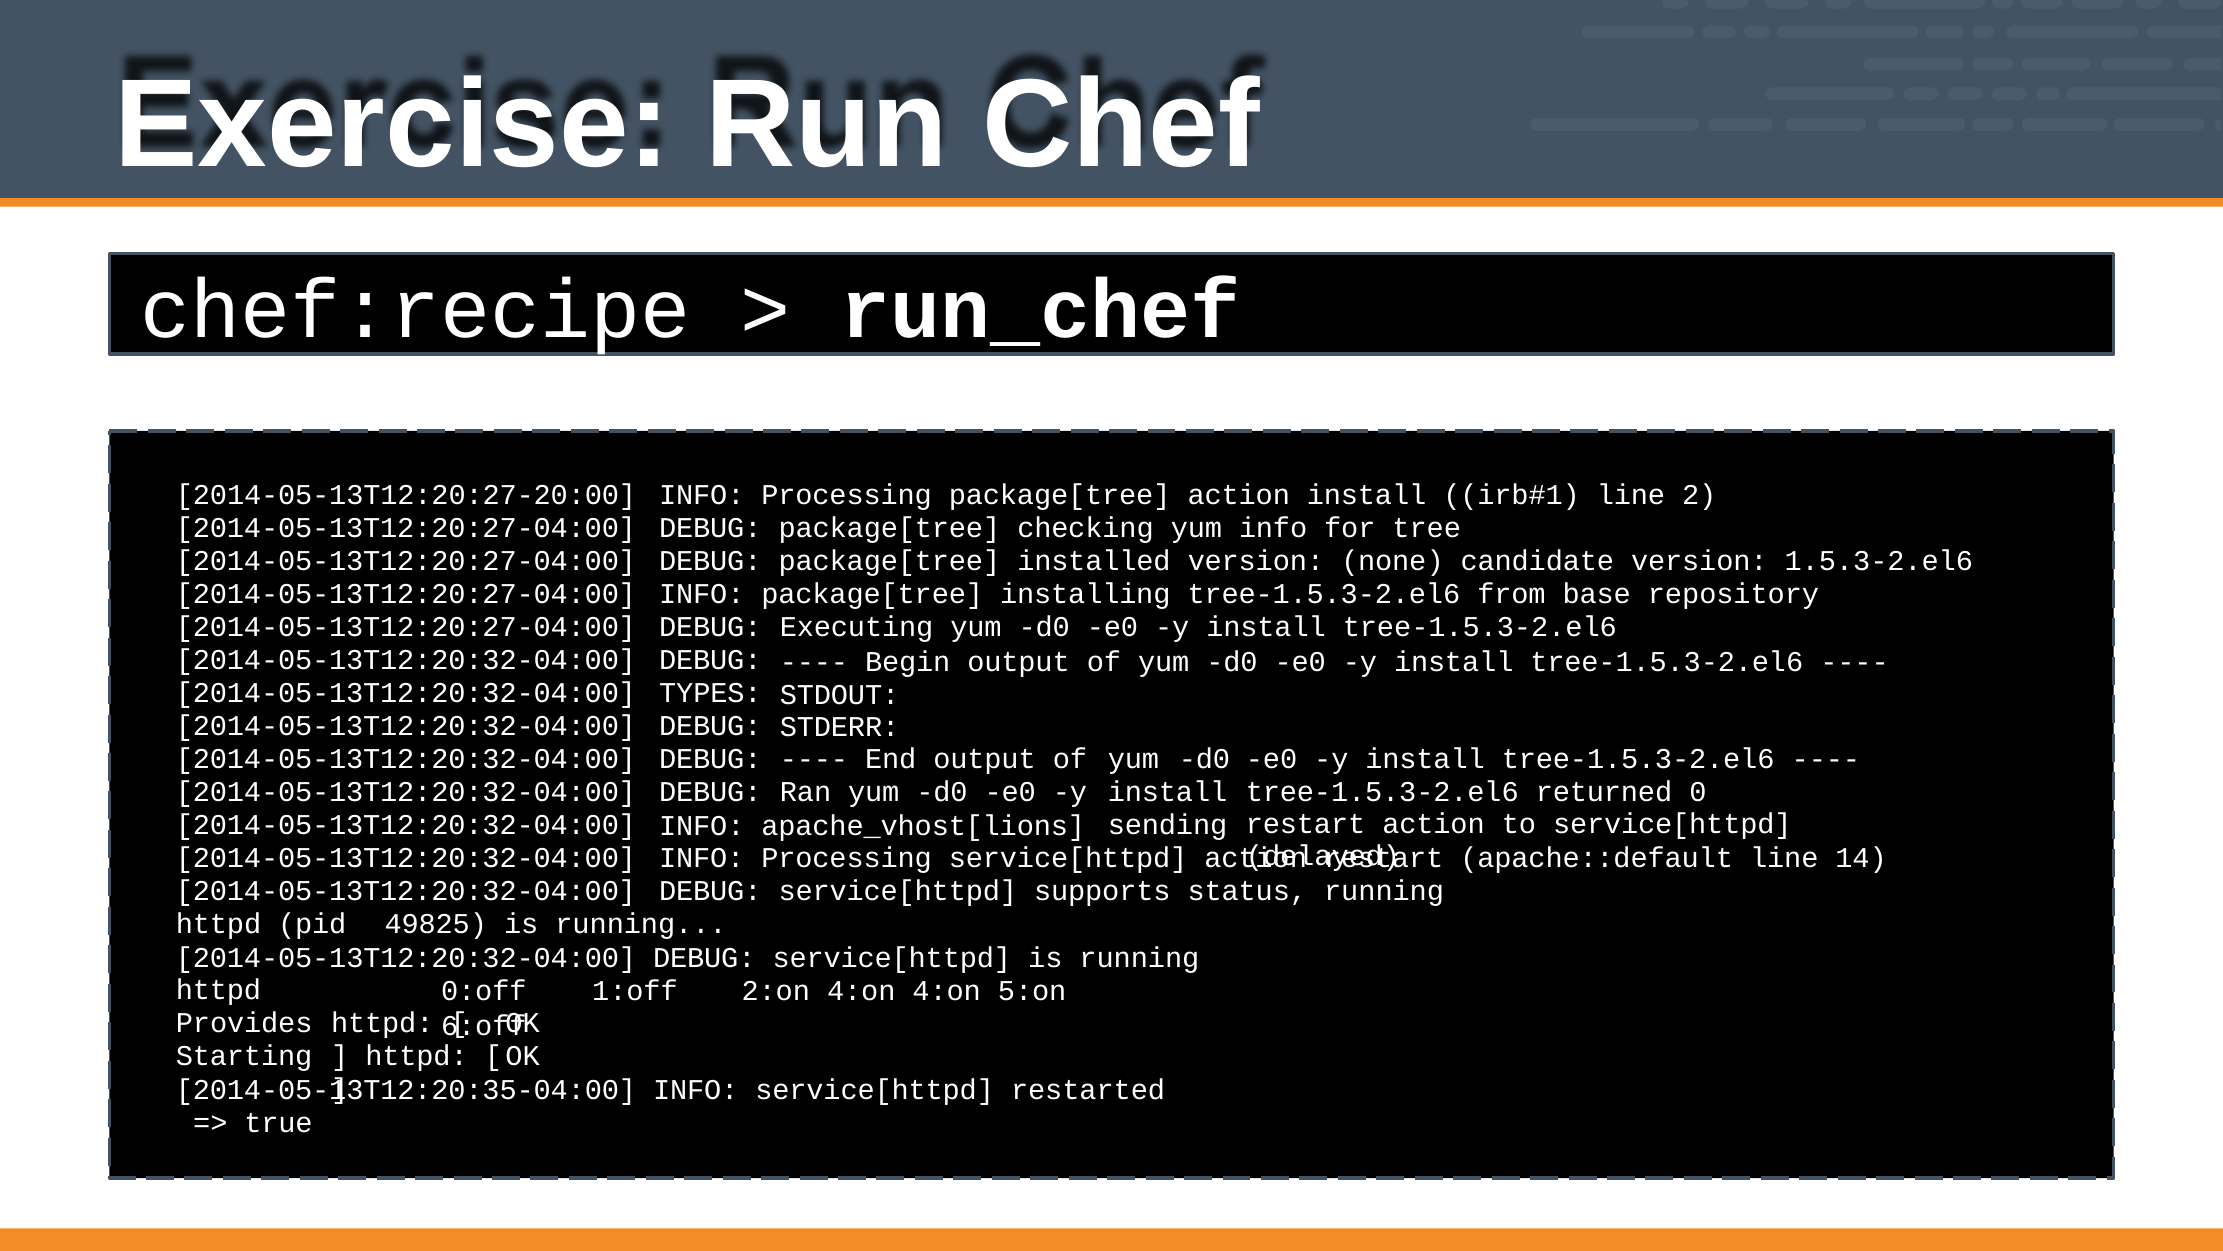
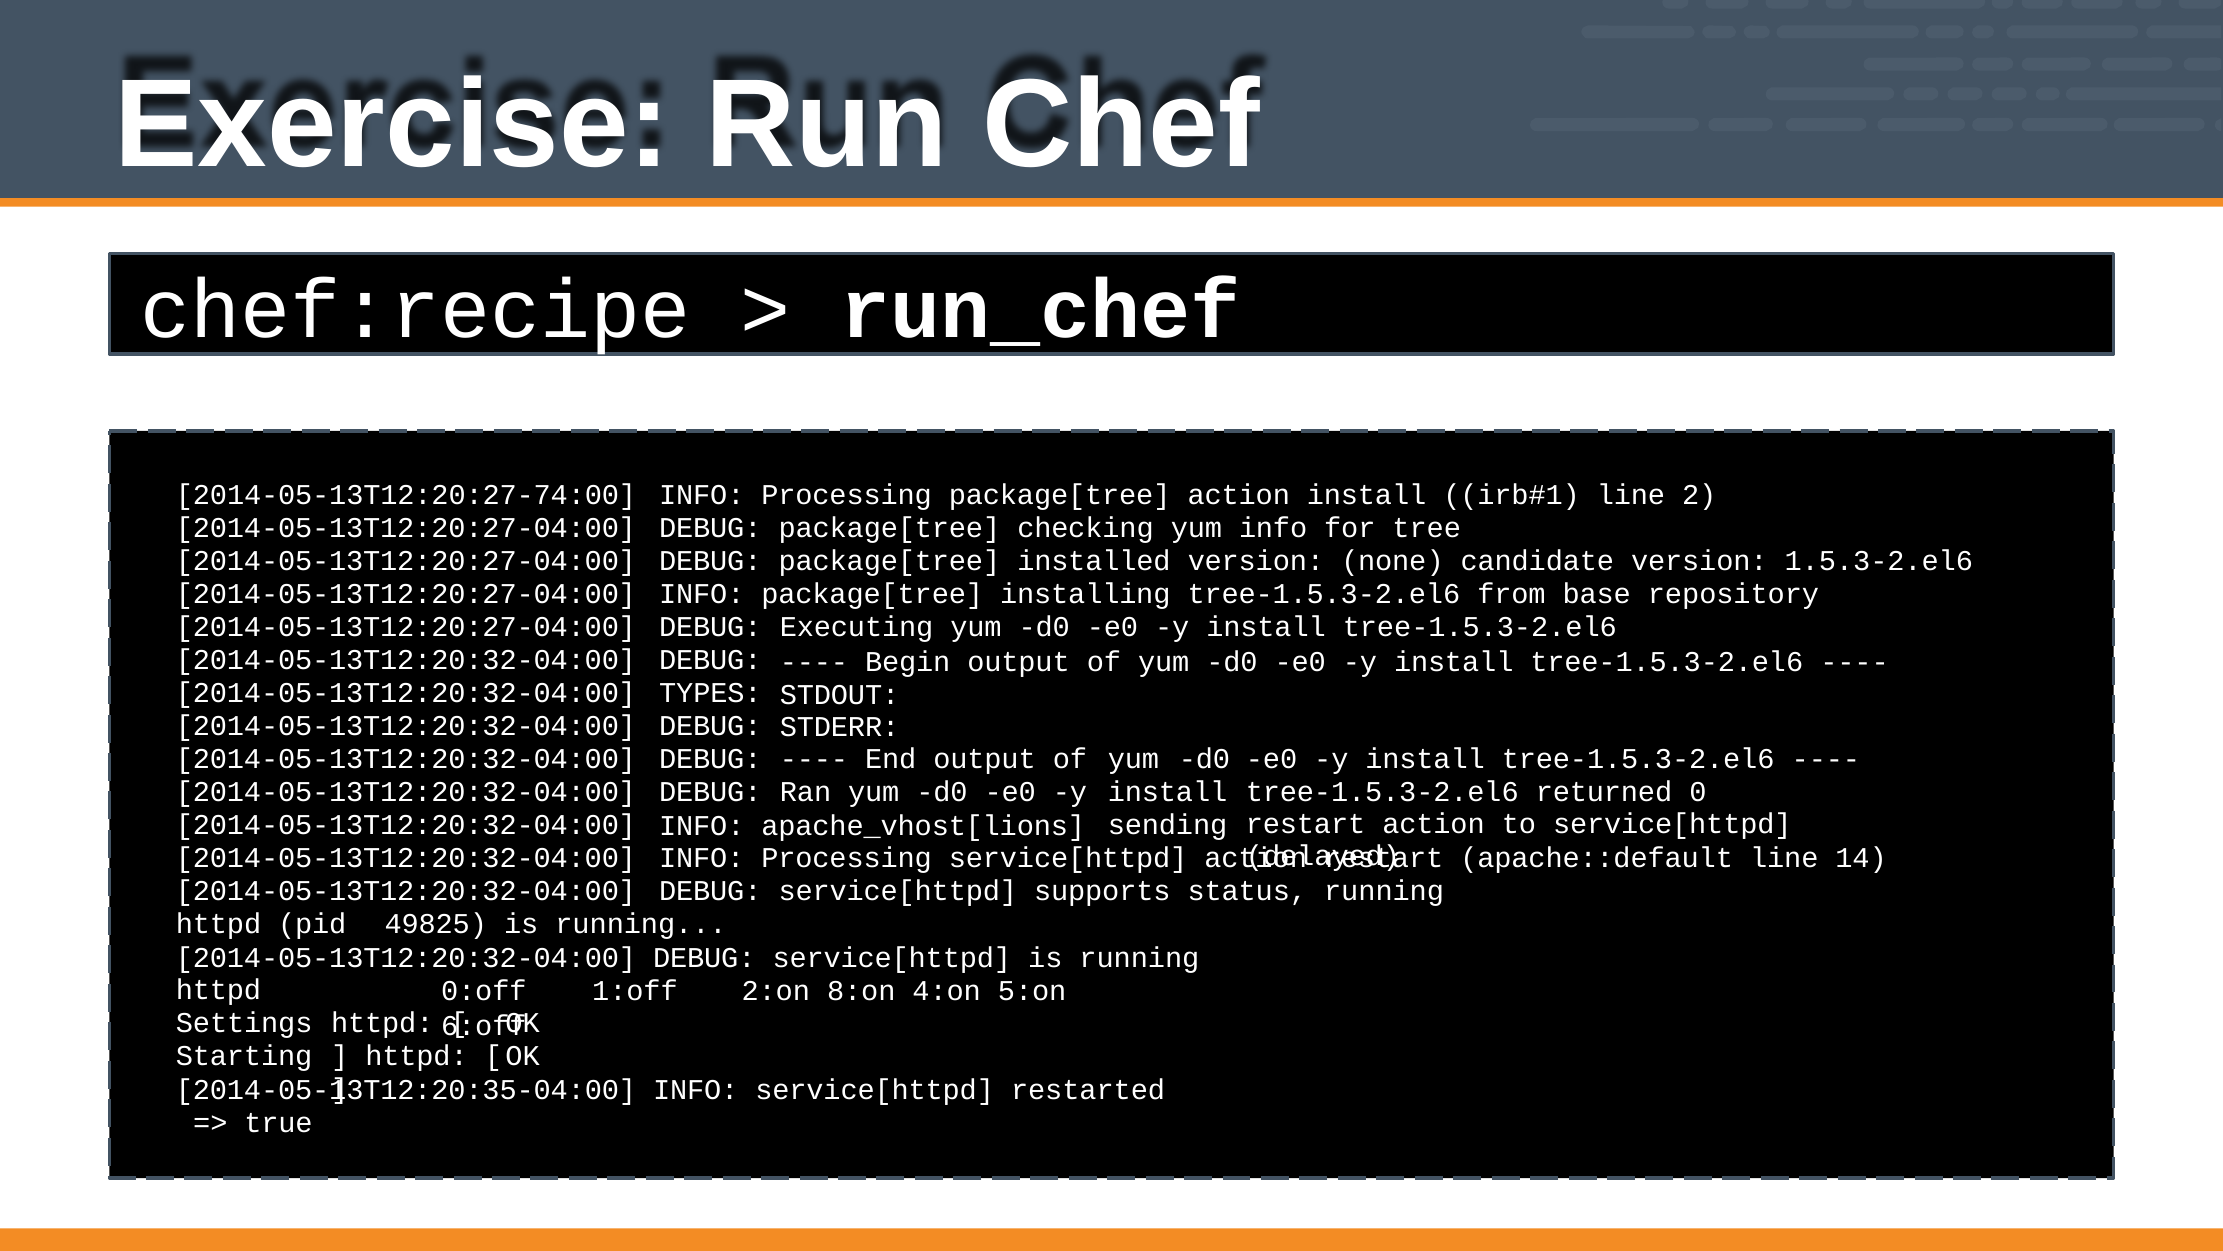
2014-05-13T12:20:27-20:00: 2014-05-13T12:20:27-20:00 -> 2014-05-13T12:20:27-74:00 (406, 494)
2:on 4:on: 4:on -> 8:on (861, 991)
Provides: Provides -> Settings (244, 1022)
